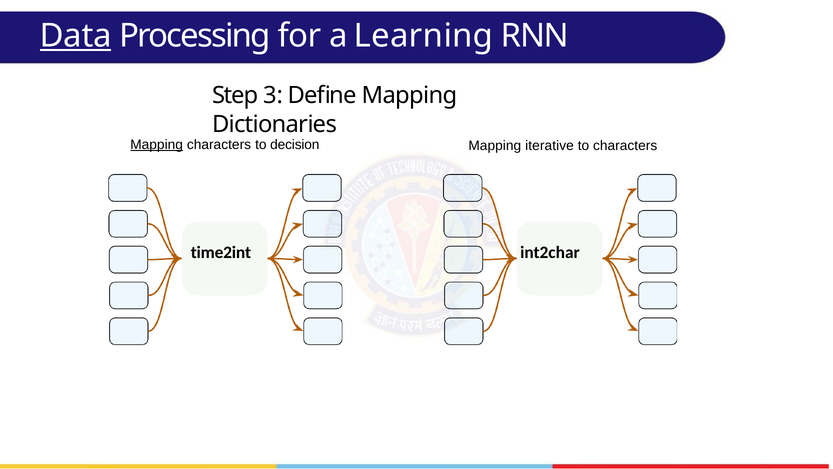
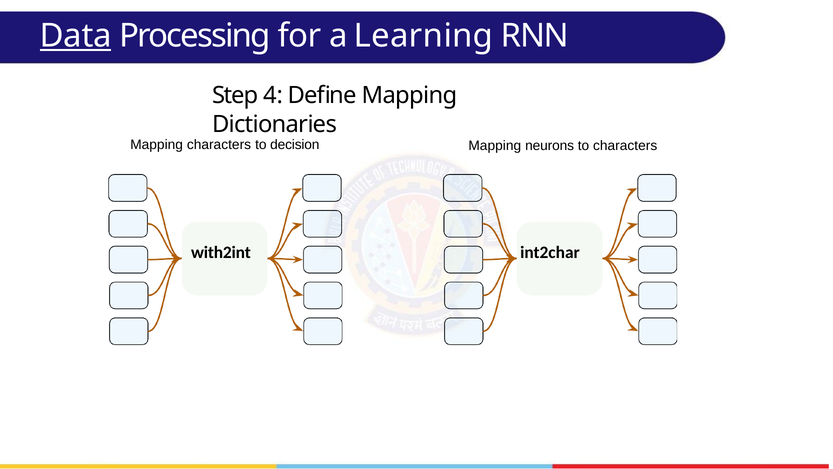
3: 3 -> 4 (273, 96)
Mapping underline: present -> none (157, 145)
iterative: iterative -> neurons (550, 146)
time2int: time2int -> with2int (221, 252)
